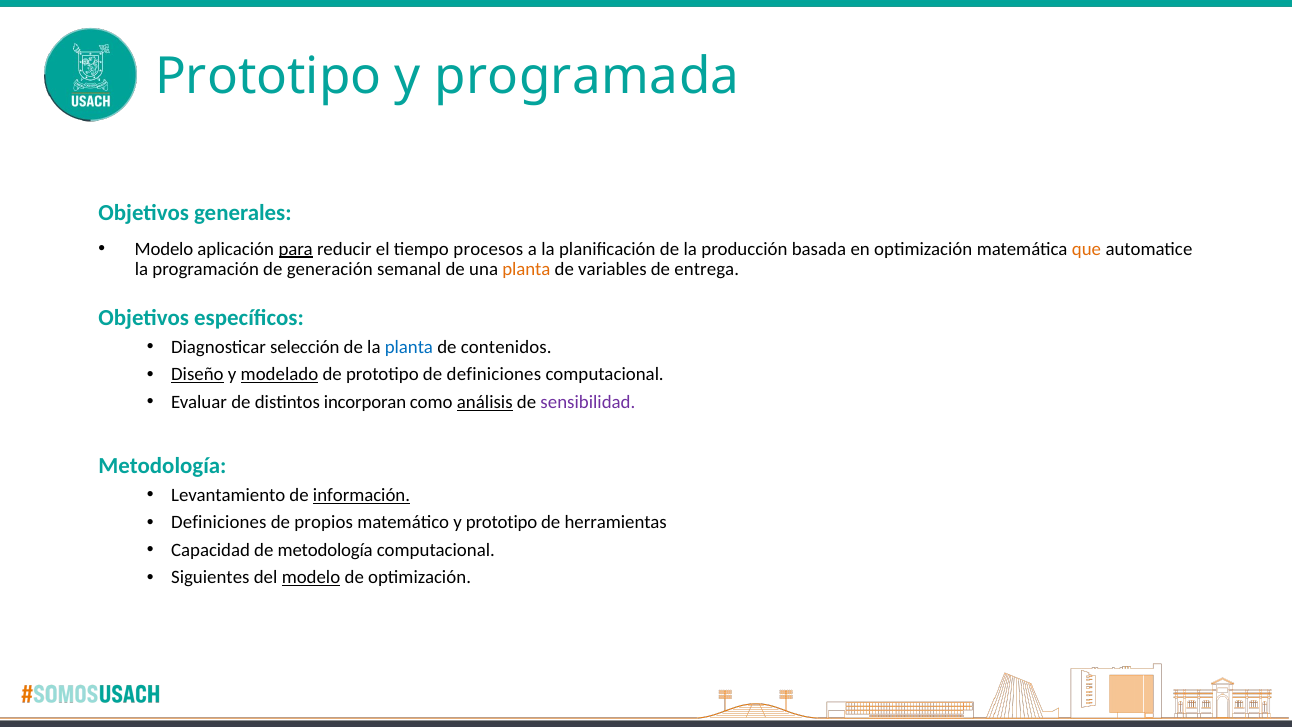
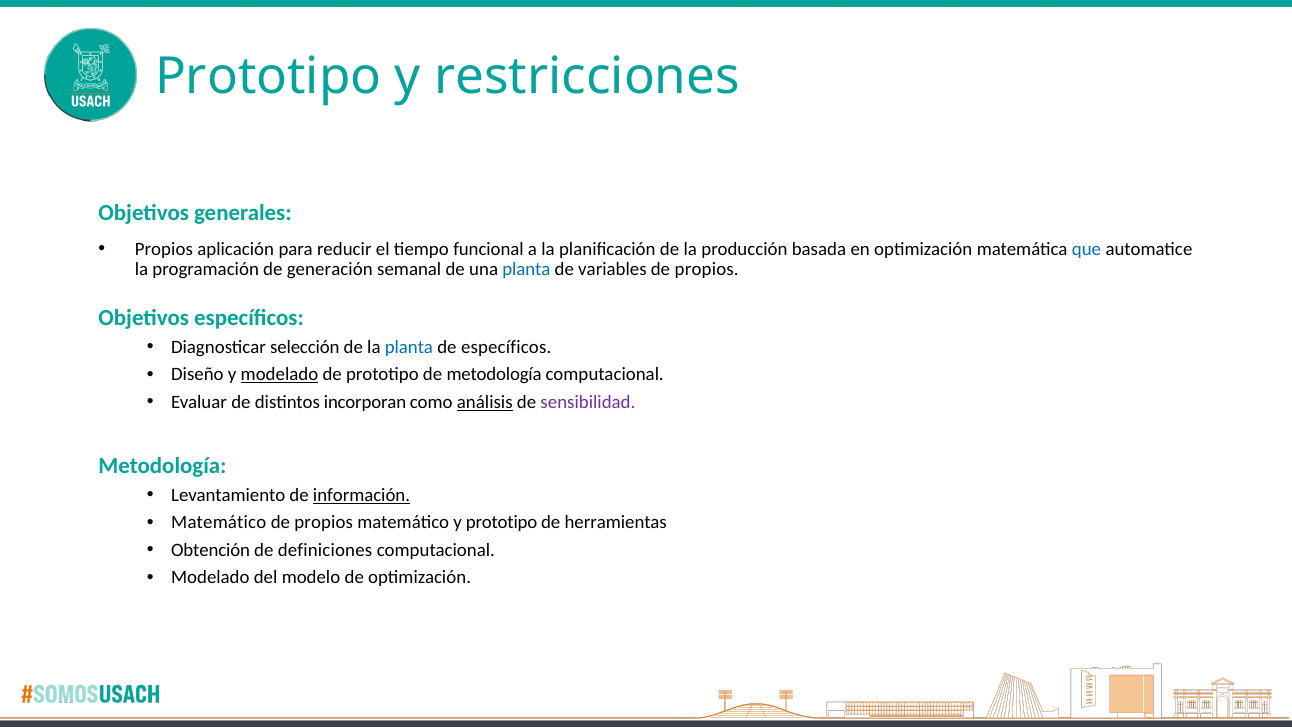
programada: programada -> restricciones (587, 77)
Modelo: Modelo -> Propios (164, 249)
para underline: present -> none (296, 249)
procesos: procesos -> funcional (488, 249)
que colour: orange -> blue (1086, 249)
planta colour: orange -> blue (526, 269)
entrega: entrega -> propios (707, 269)
de contenidos: contenidos -> específicos (506, 347)
Diseño underline: present -> none (197, 375)
de definiciones: definiciones -> metodología (494, 375)
Definiciones: Definiciones -> Matemático (219, 523)
Capacidad: Capacidad -> Obtención (211, 550)
de metodología: metodología -> definiciones (325, 550)
Siguientes: Siguientes -> Modelado (210, 577)
modelo underline: present -> none (311, 577)
